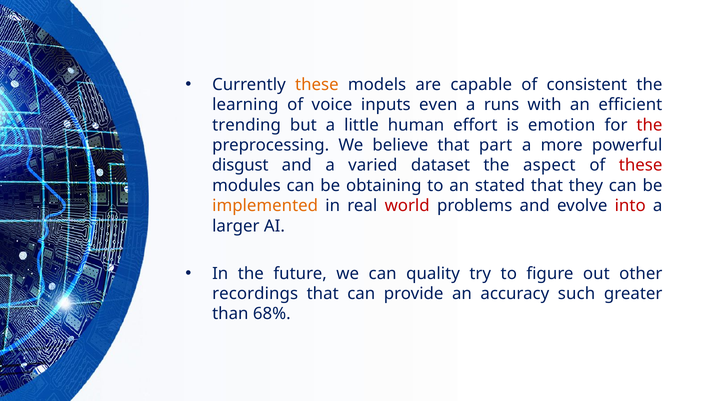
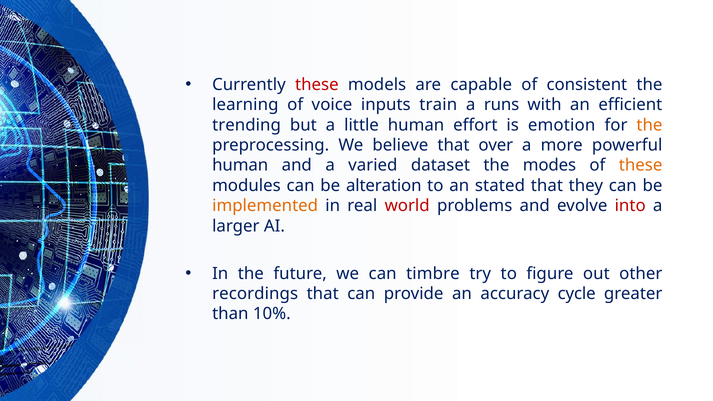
these colour: orange -> red (317, 85)
even: even -> train (438, 105)
the colour: red -> orange (649, 125)
part: part -> over (496, 145)
disgust: disgust -> human (240, 165)
aspect: aspect -> modes (549, 165)
these colour: red -> orange (641, 165)
obtaining: obtaining -> alteration (384, 186)
quality: quality -> timbre (433, 274)
such: such -> cycle (577, 294)
68%: 68% -> 10% (272, 314)
